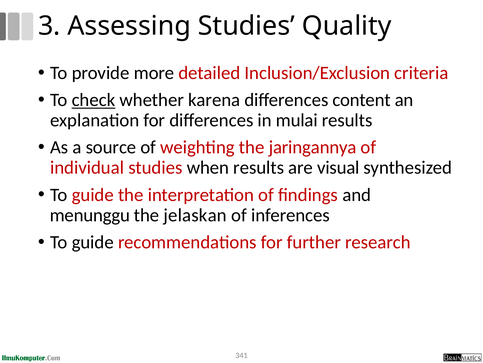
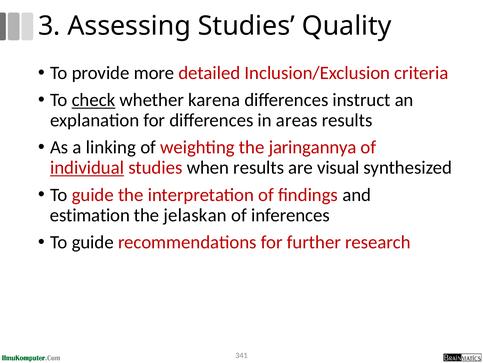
content: content -> instruct (362, 100)
mulai: mulai -> areas (297, 120)
source: source -> linking (111, 147)
individual underline: none -> present (87, 167)
menunggu: menunggu -> estimation (90, 215)
